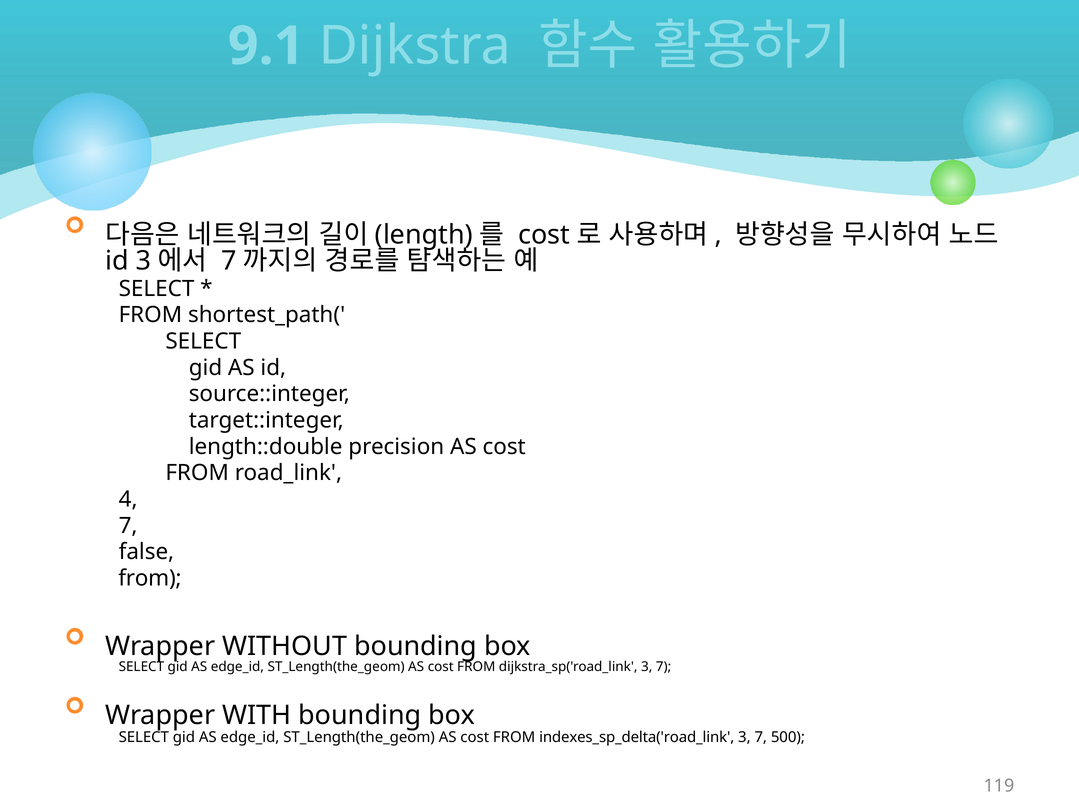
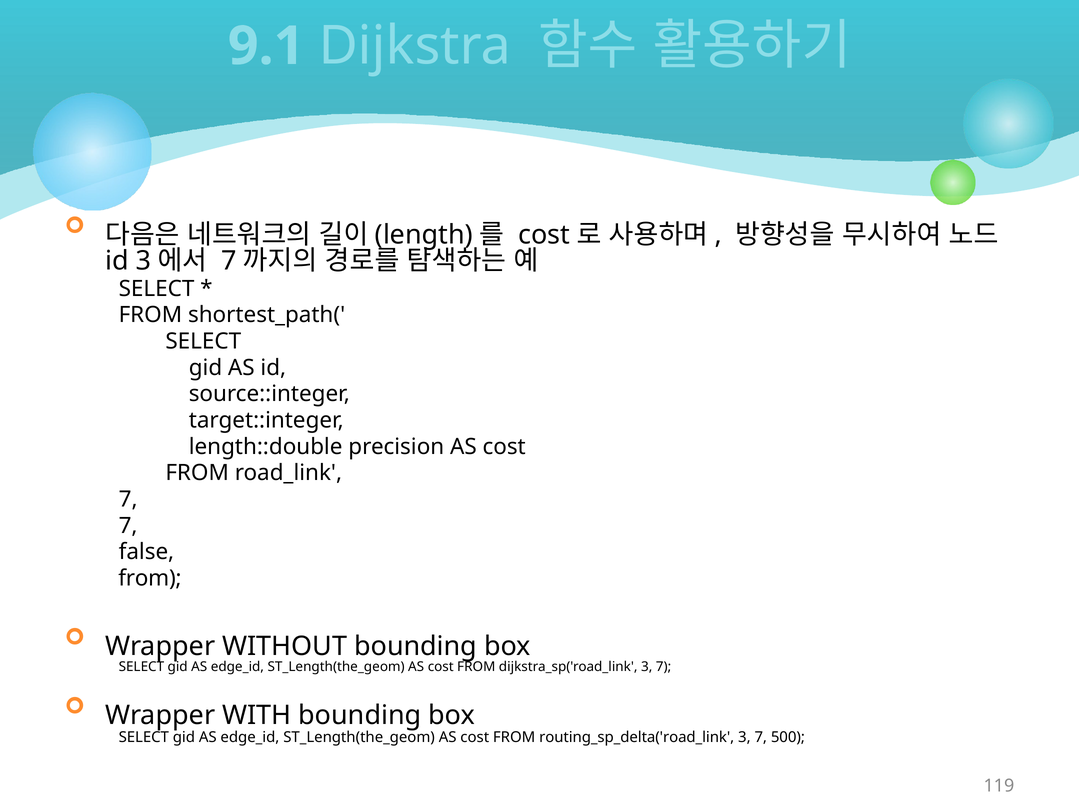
4: 4 -> 7 (128, 499)
indexes_sp_delta('road_link: indexes_sp_delta('road_link -> routing_sp_delta('road_link (637, 737)
